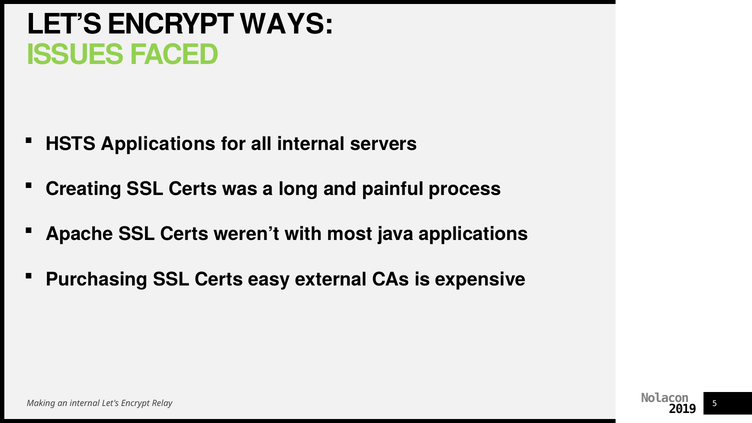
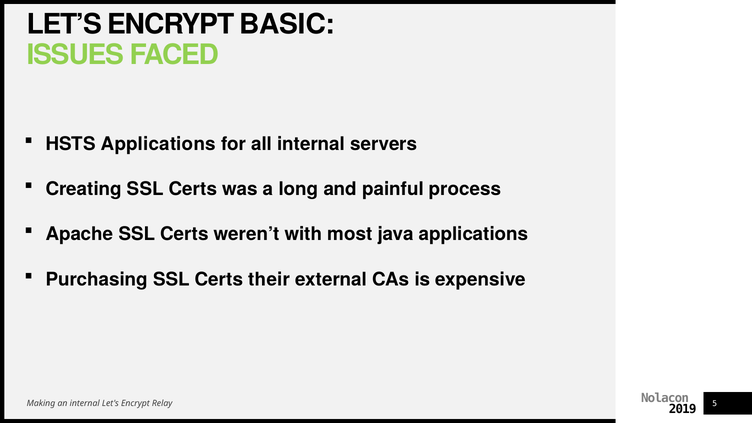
WAYS: WAYS -> BASIC (287, 25)
easy: easy -> their (269, 279)
